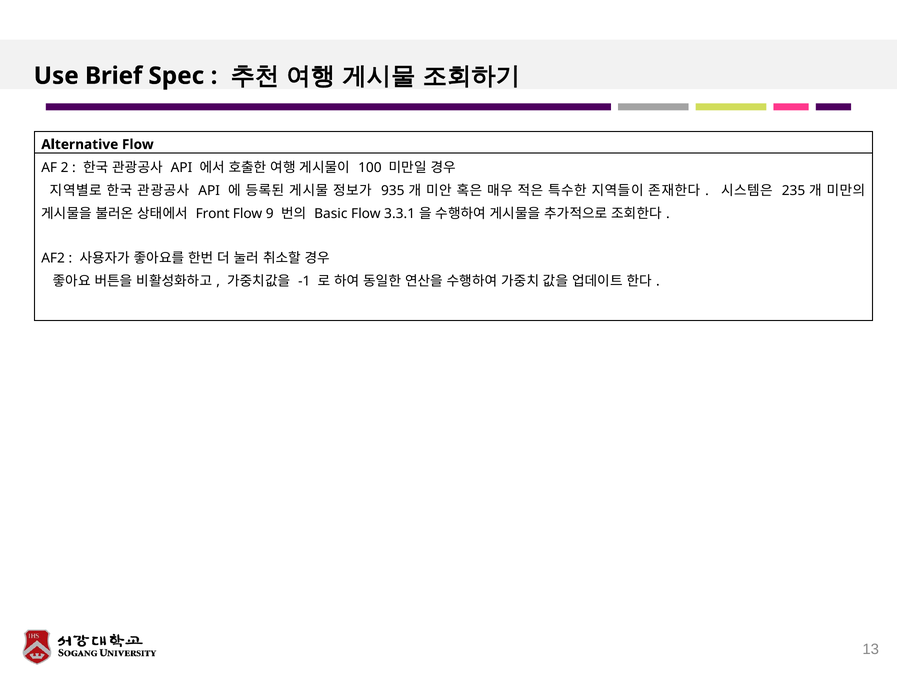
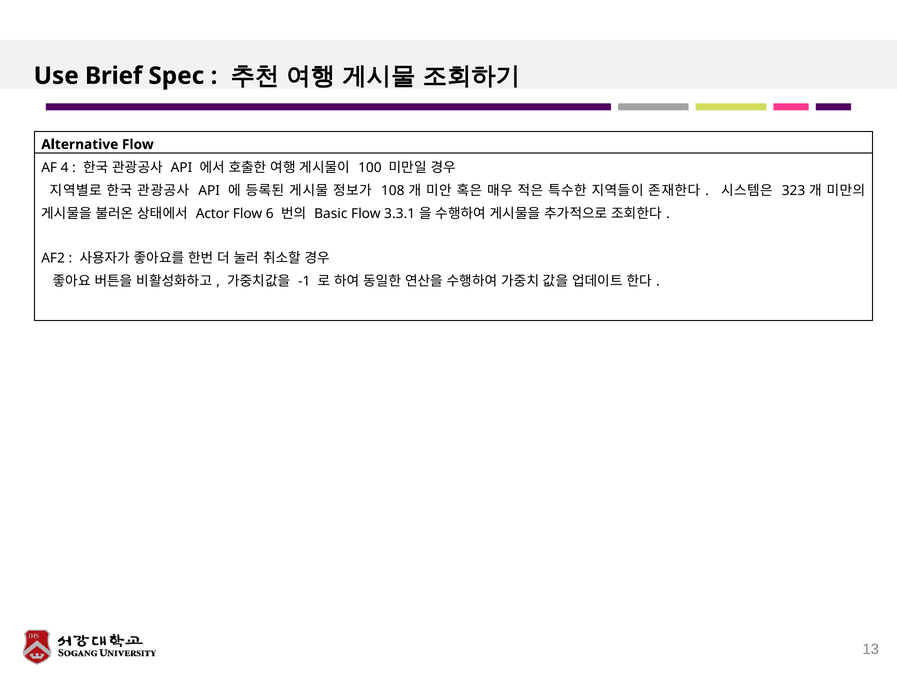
2: 2 -> 4 (65, 168)
935: 935 -> 108 (393, 191)
235: 235 -> 323 (794, 191)
Front: Front -> Actor (213, 214)
9: 9 -> 6 (270, 214)
